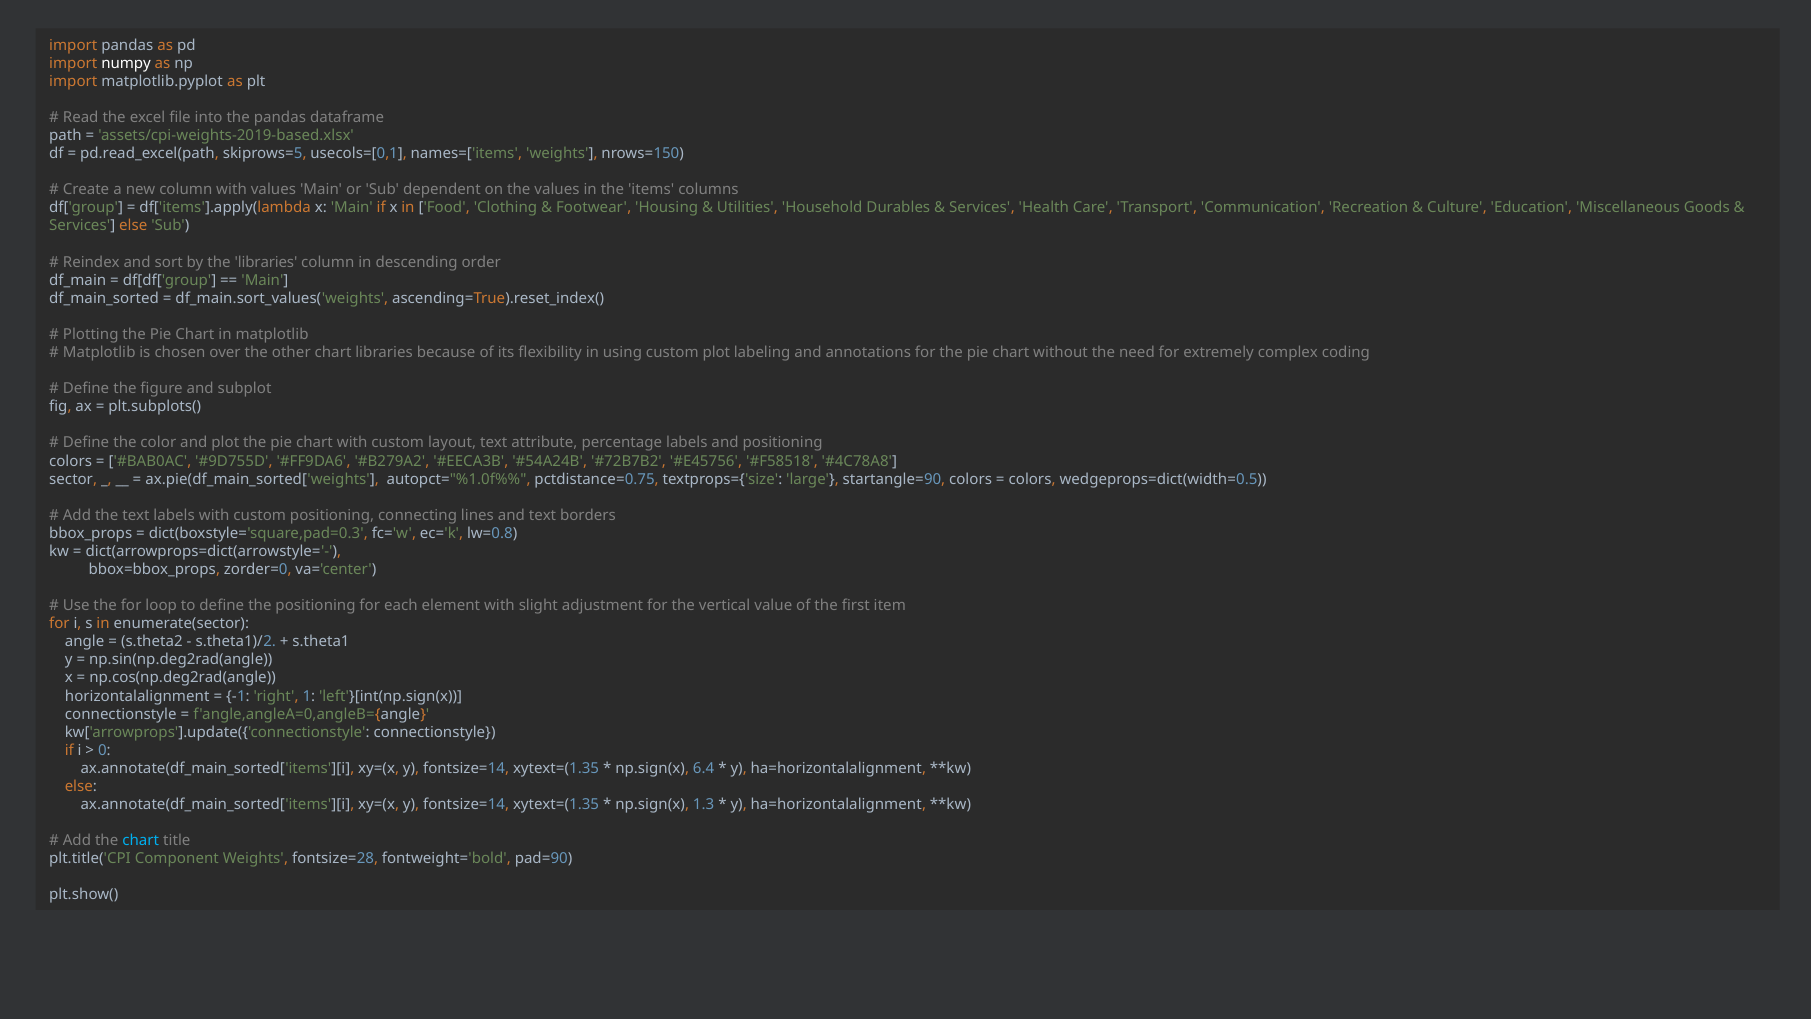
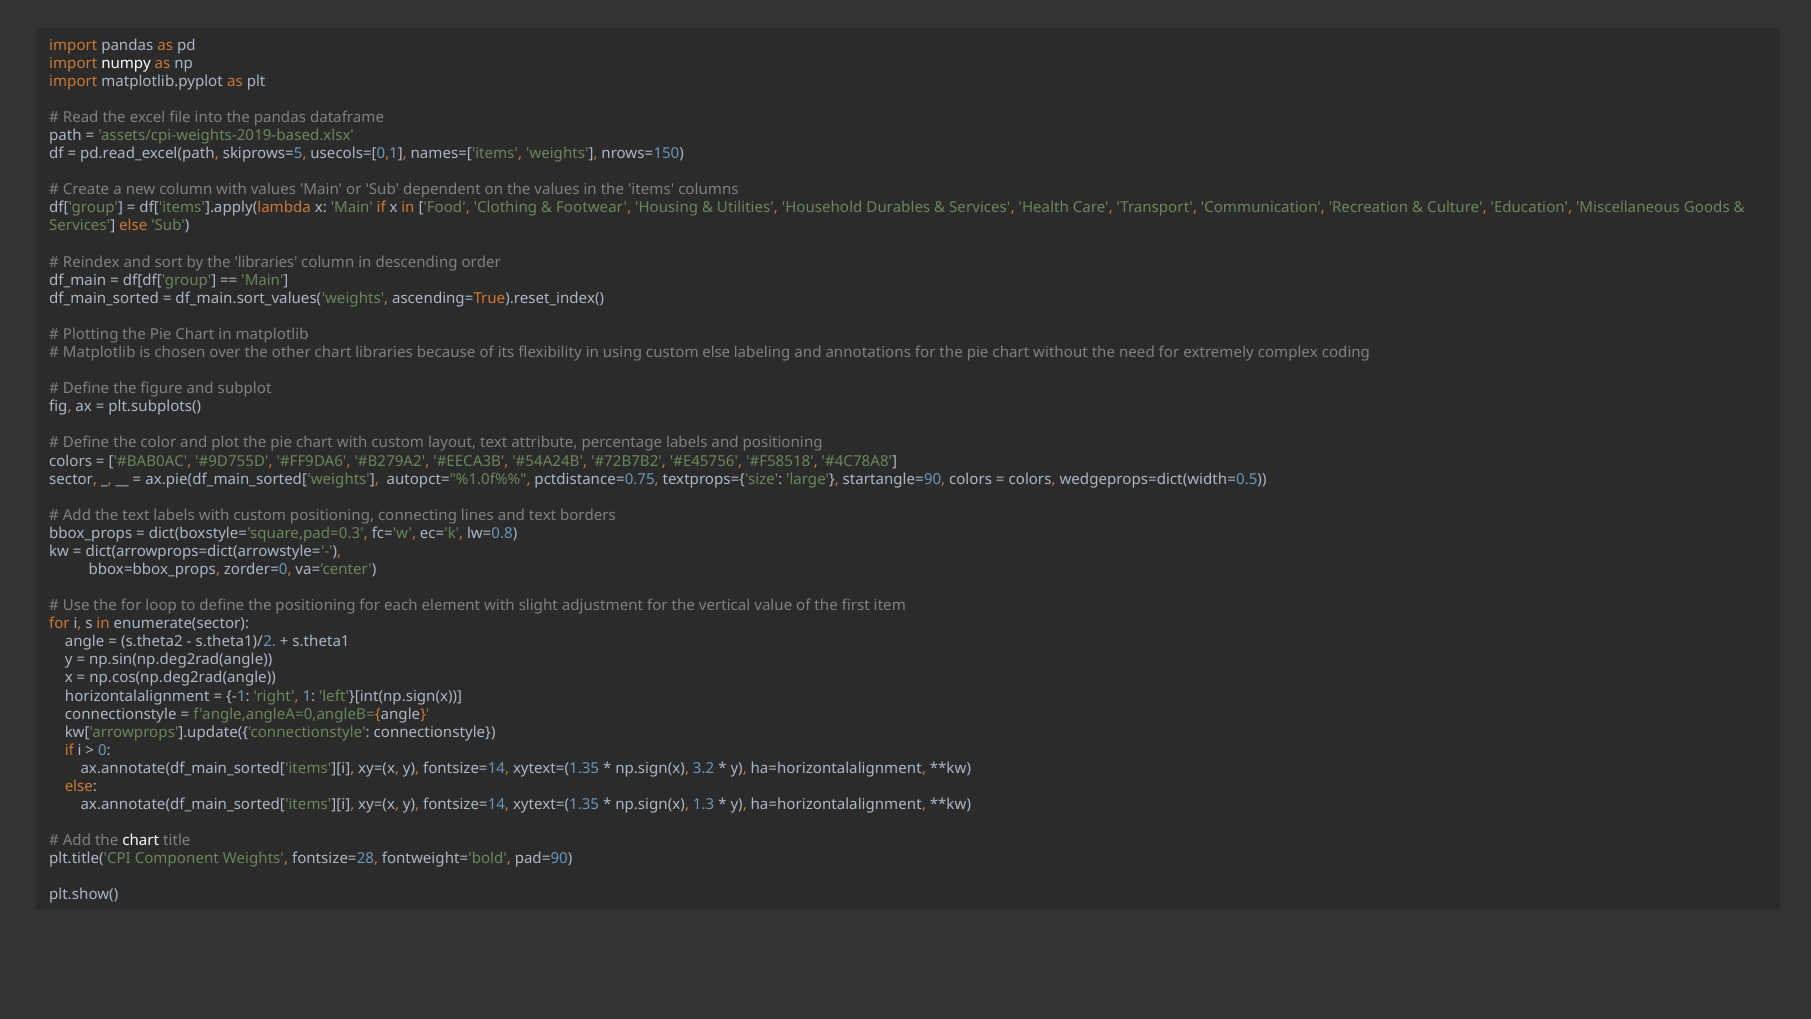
custom plot: plot -> else (716, 352)
6.4: 6.4 -> 3.2 (704, 768)
chart colour: light blue -> white (141, 840)
